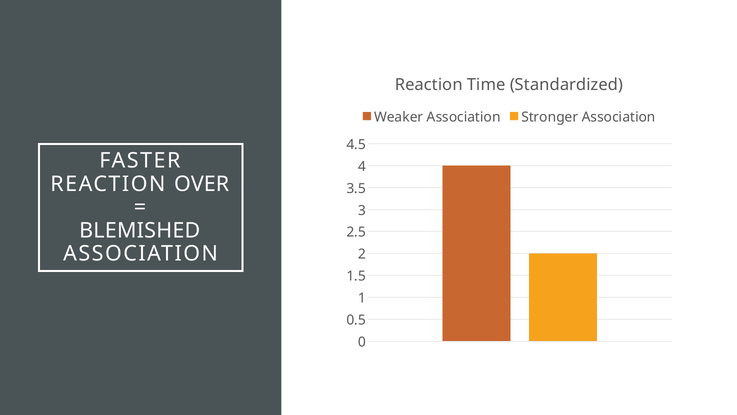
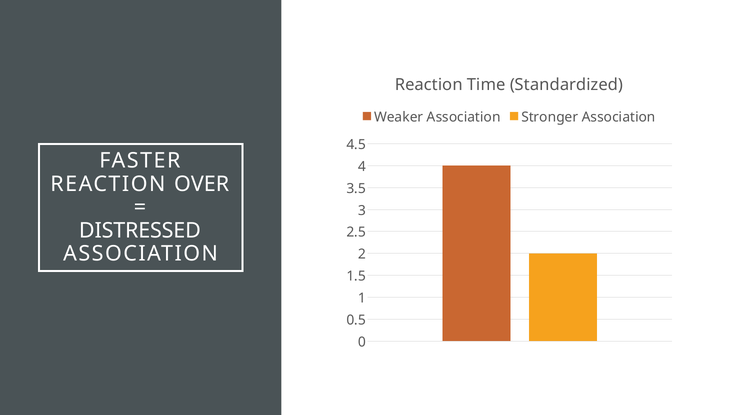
BLEMISHED: BLEMISHED -> DISTRESSED (140, 230)
